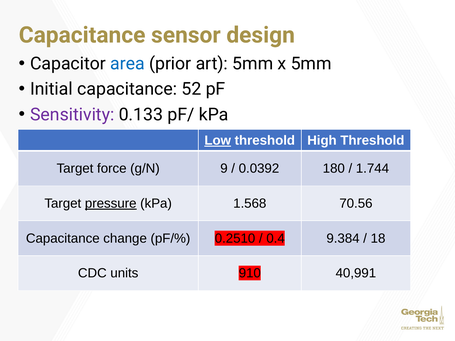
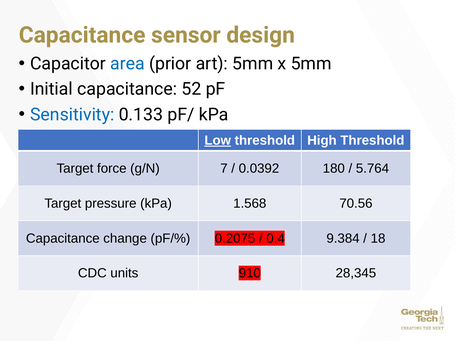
Sensitivity colour: purple -> blue (72, 115)
9: 9 -> 7 (224, 169)
1.744: 1.744 -> 5.764 (372, 169)
pressure underline: present -> none (111, 204)
0.2510: 0.2510 -> 0.2075 (235, 239)
40,991: 40,991 -> 28,345 (356, 273)
